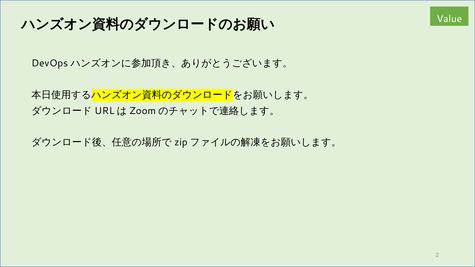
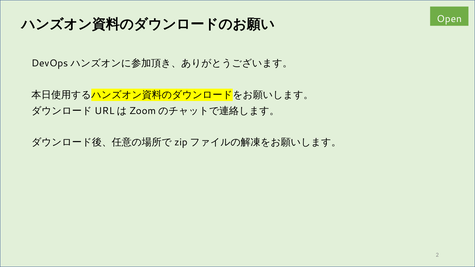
Value: Value -> Open (449, 19)
